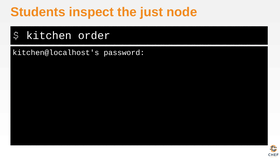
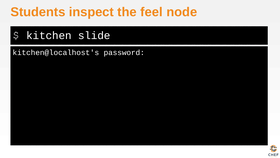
just: just -> feel (152, 12)
order: order -> slide (94, 35)
